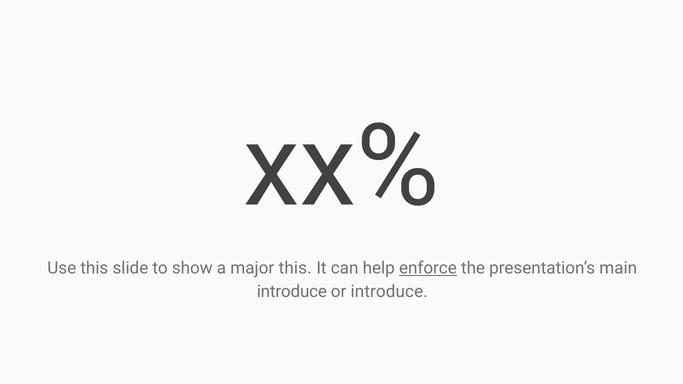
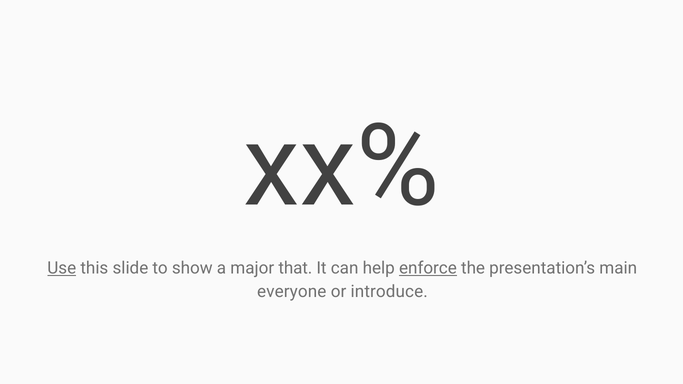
Use underline: none -> present (62, 268)
major this: this -> that (295, 268)
introduce: introduce -> everyone (292, 292)
